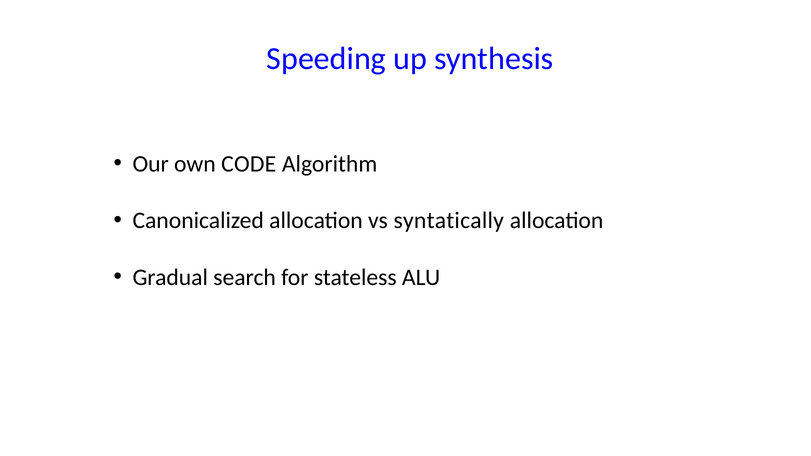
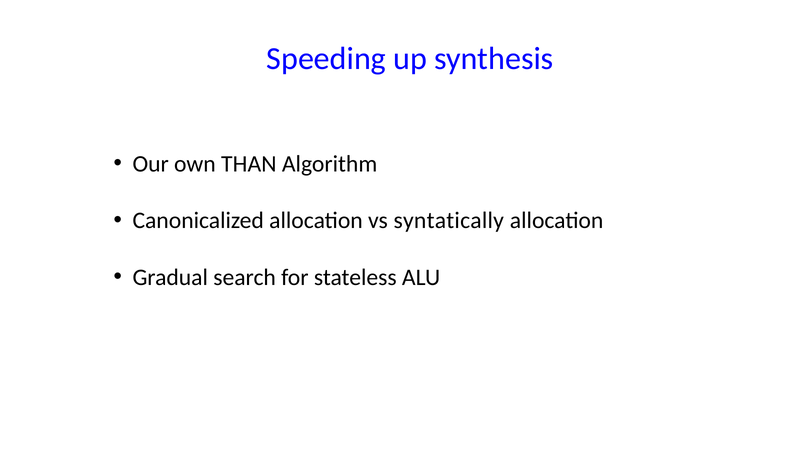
CODE: CODE -> THAN (249, 164)
